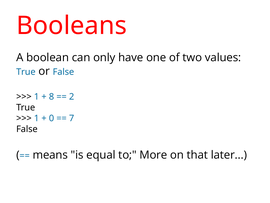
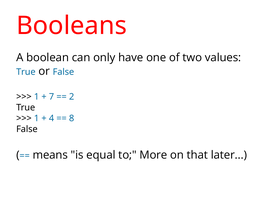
8: 8 -> 7 (51, 96)
0: 0 -> 4 (51, 118)
7: 7 -> 8 (72, 118)
